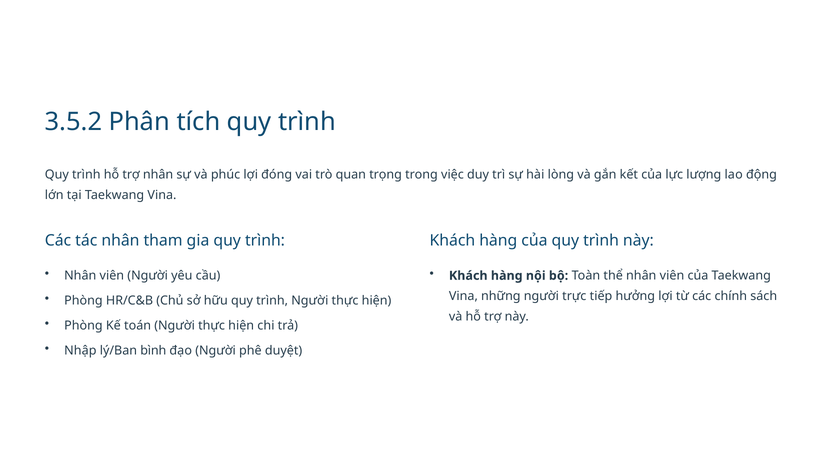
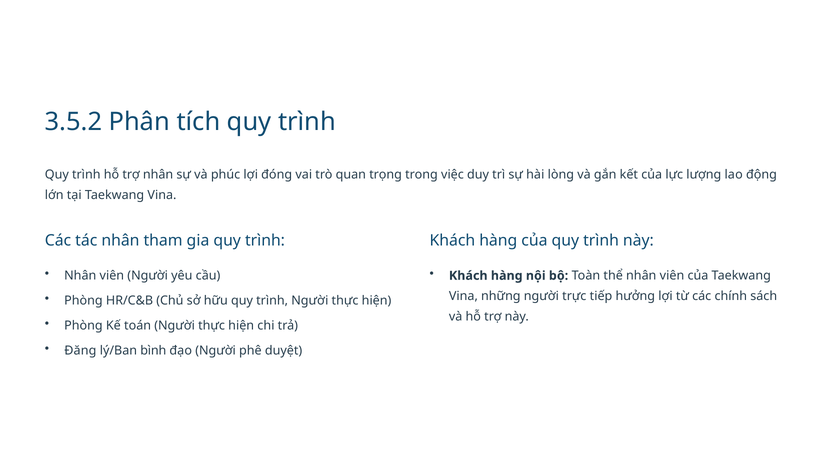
Nhập: Nhập -> Đăng (80, 351)
